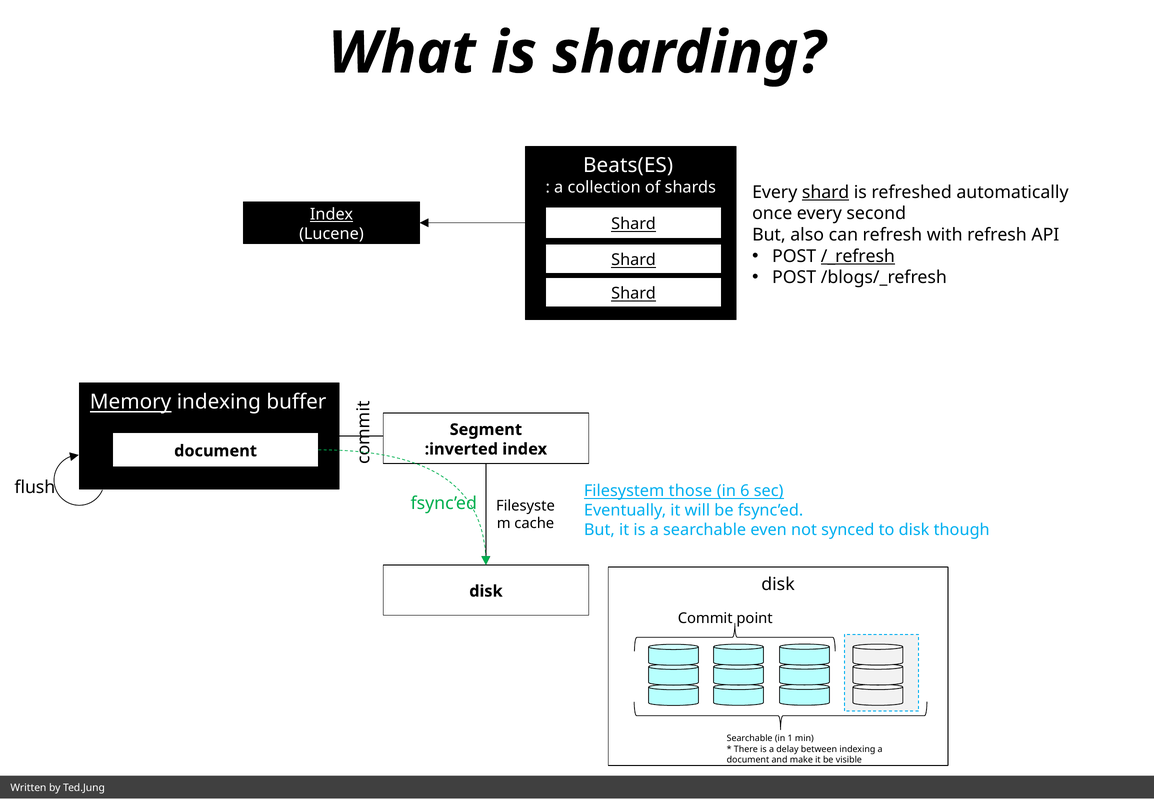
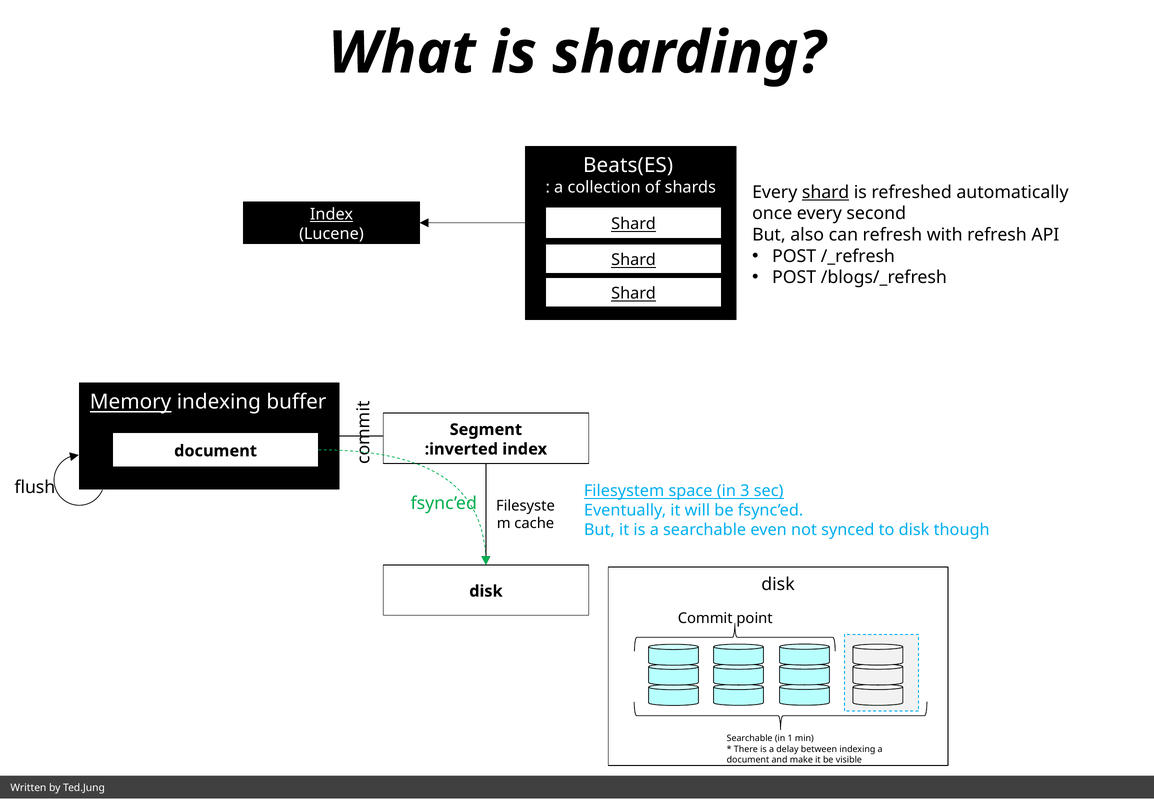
/_refresh underline: present -> none (858, 256)
those: those -> space (690, 491)
6: 6 -> 3 (745, 491)
